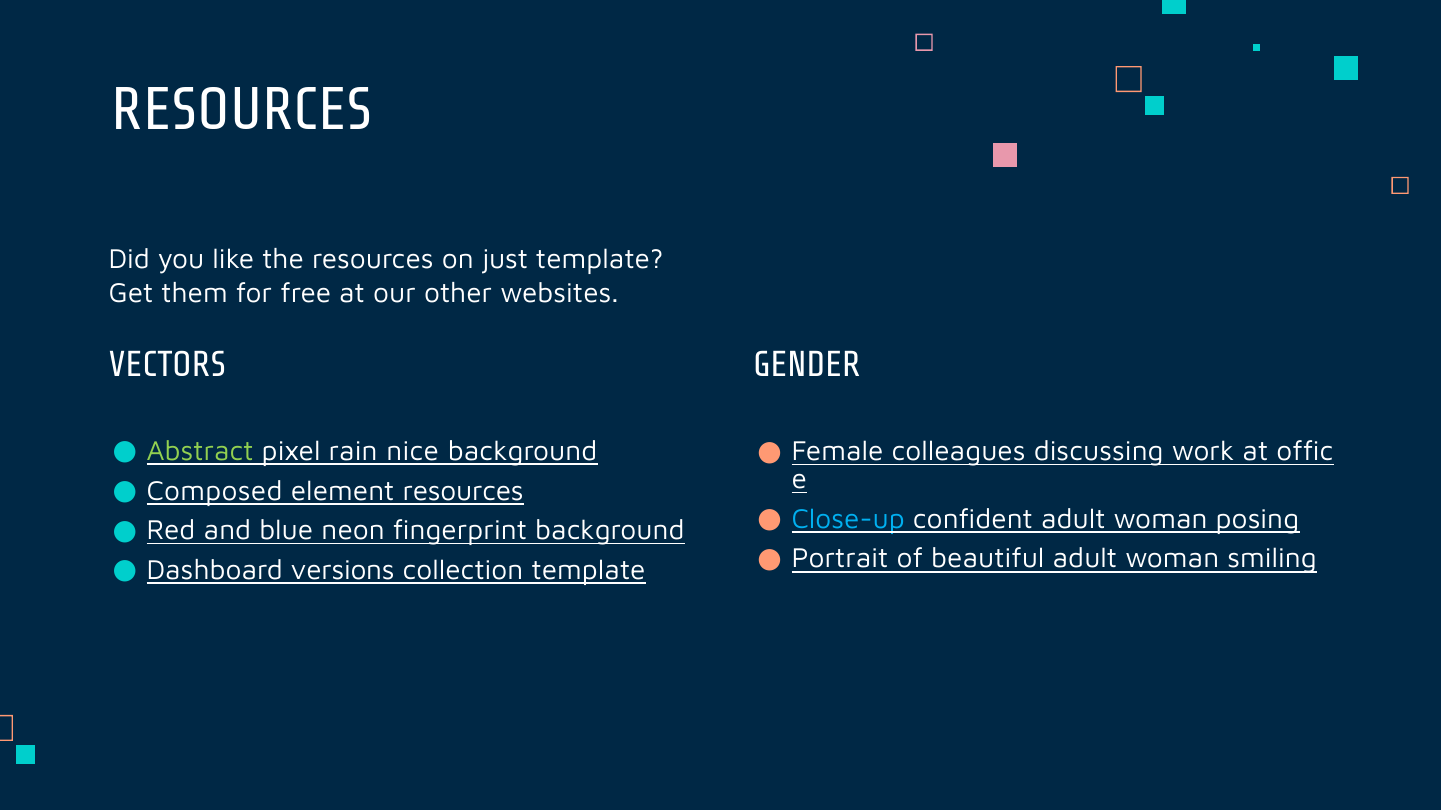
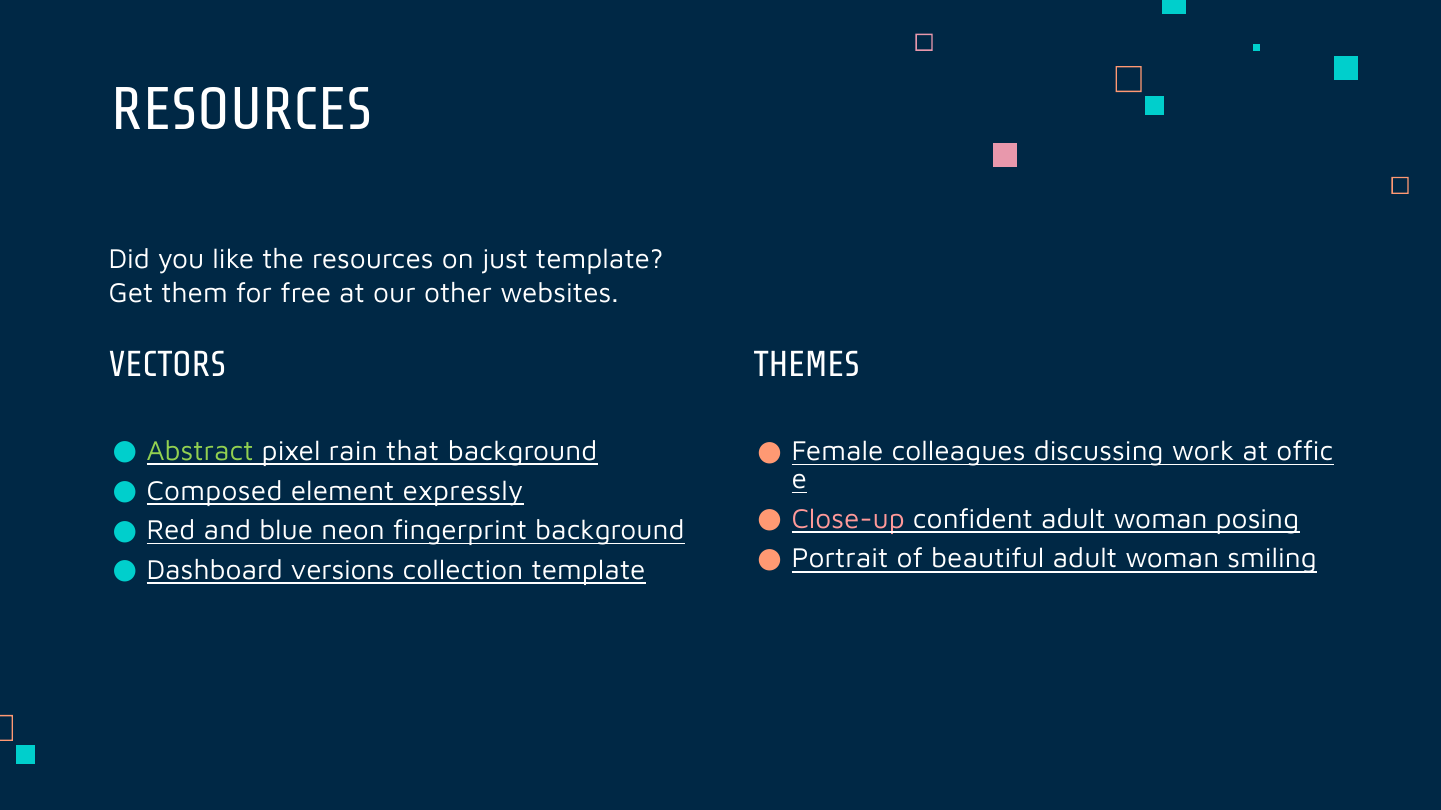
GENDER: GENDER -> THEMES (807, 365)
nice: nice -> that (413, 452)
element resources: resources -> expressly (463, 491)
Close-up colour: light blue -> pink (848, 519)
